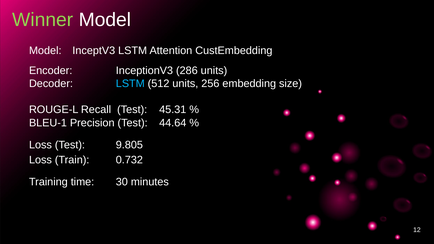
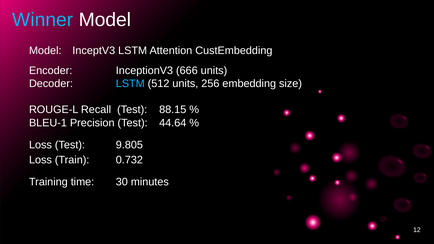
Winner colour: light green -> light blue (43, 20)
286: 286 -> 666 (187, 71)
45.31: 45.31 -> 88.15 (173, 110)
